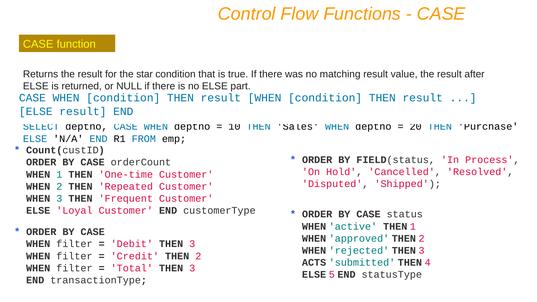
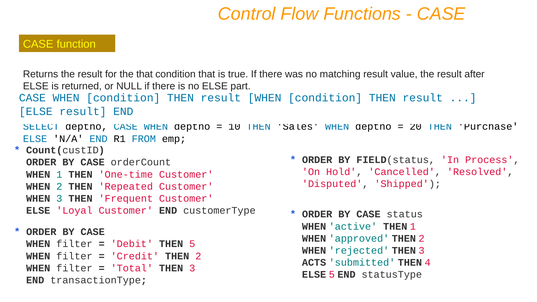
the star: star -> that (145, 74)
Debit THEN 3: 3 -> 5 (192, 244)
